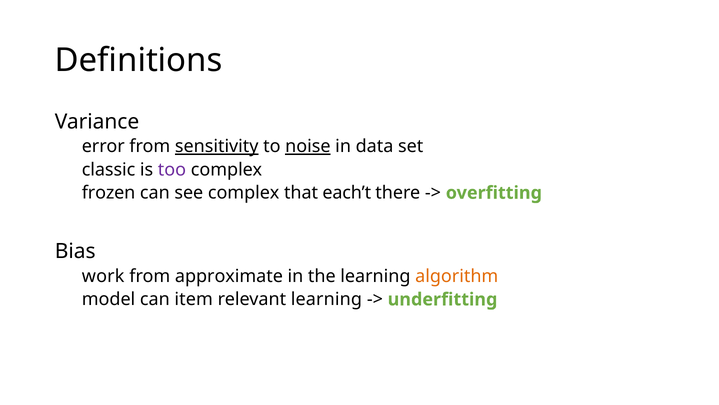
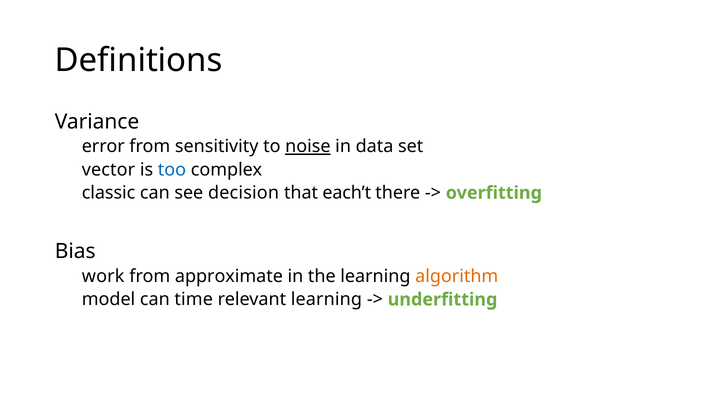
sensitivity underline: present -> none (217, 146)
classic: classic -> vector (108, 169)
too colour: purple -> blue (172, 169)
frozen: frozen -> classic (109, 193)
see complex: complex -> decision (244, 193)
item: item -> time (194, 299)
